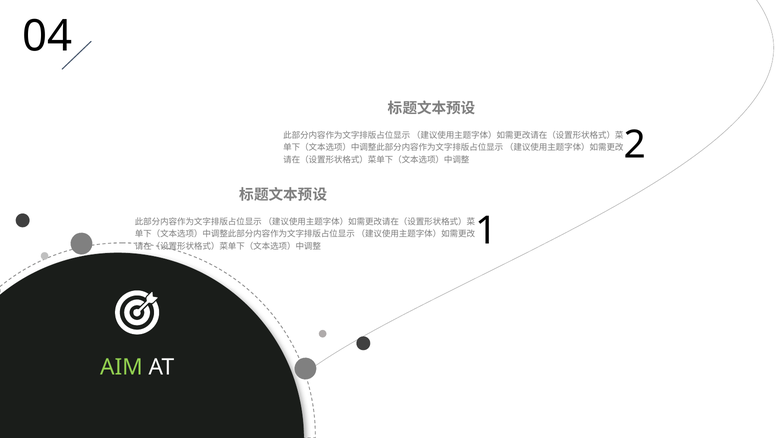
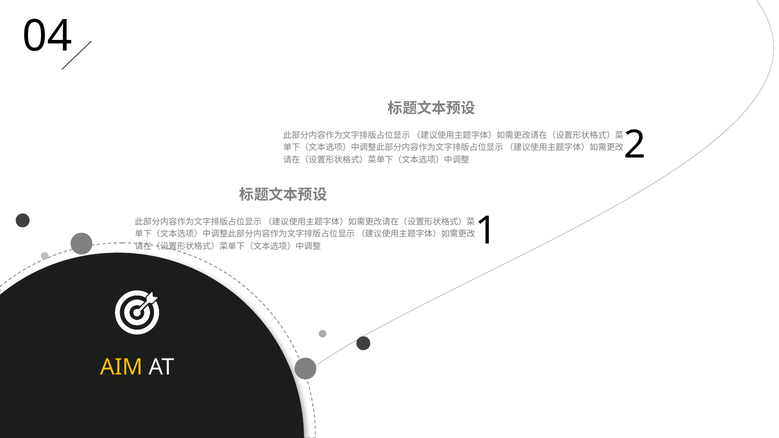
AIM colour: light green -> yellow (121, 367)
